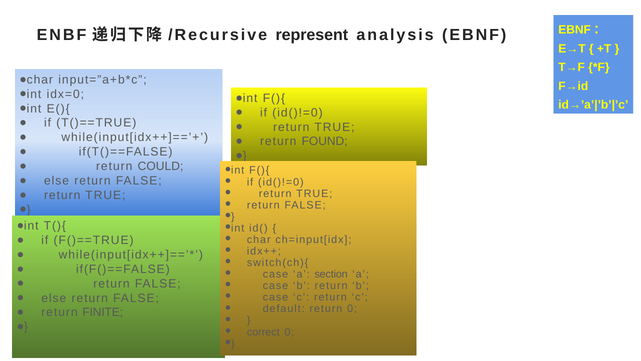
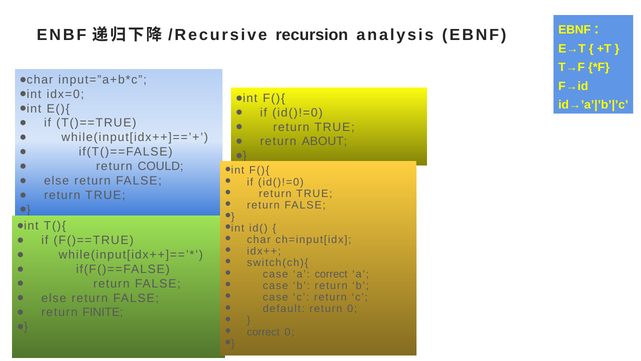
represent: represent -> recursion (312, 35)
FOUND: FOUND -> ABOUT (324, 141)
a section: section -> correct (331, 274)
